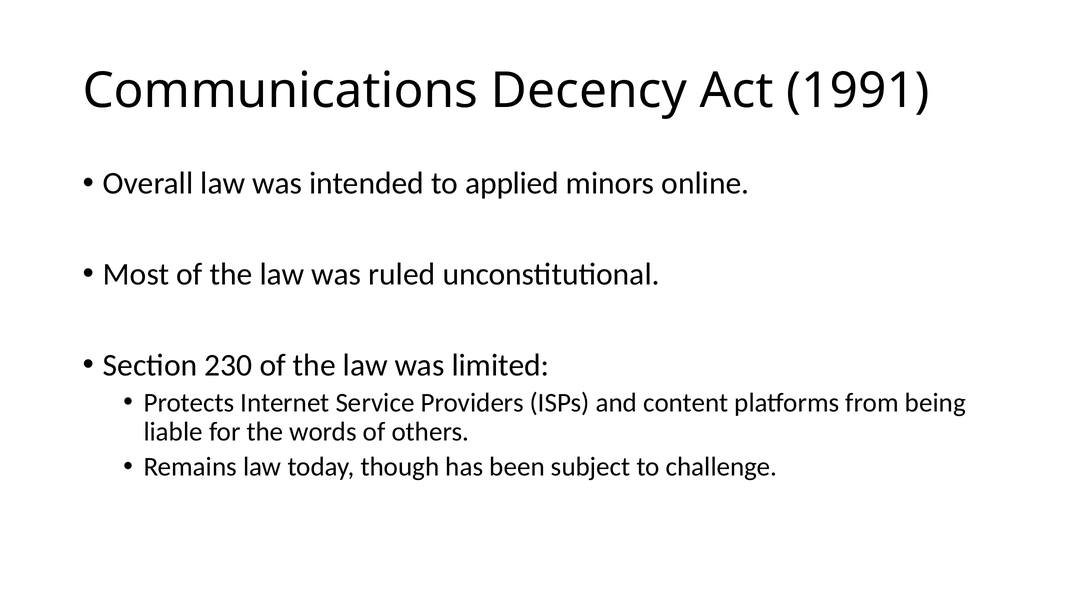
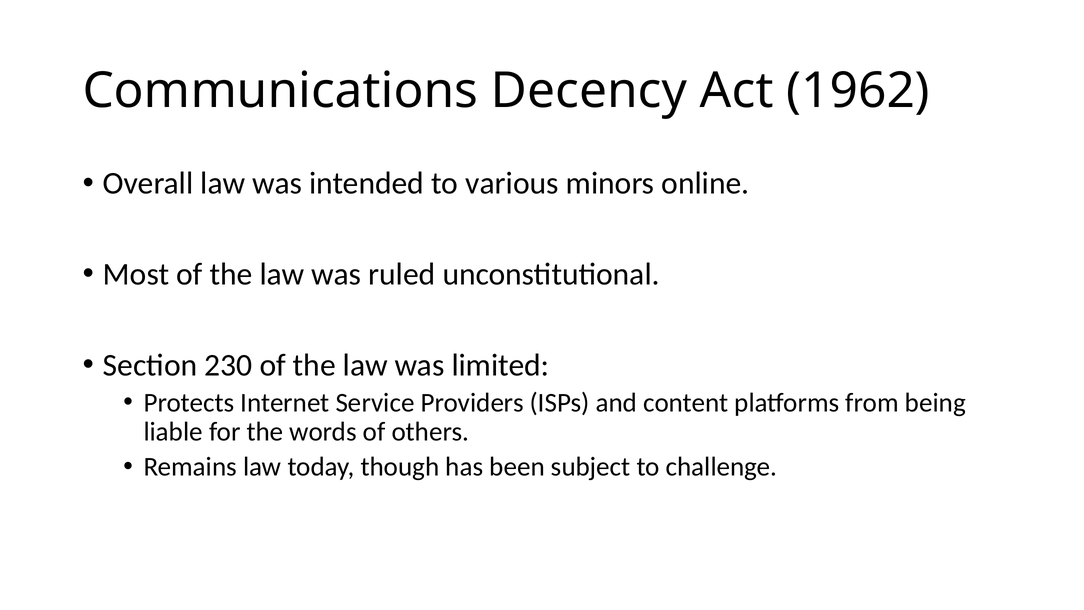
1991: 1991 -> 1962 (858, 91)
applied: applied -> various (512, 183)
